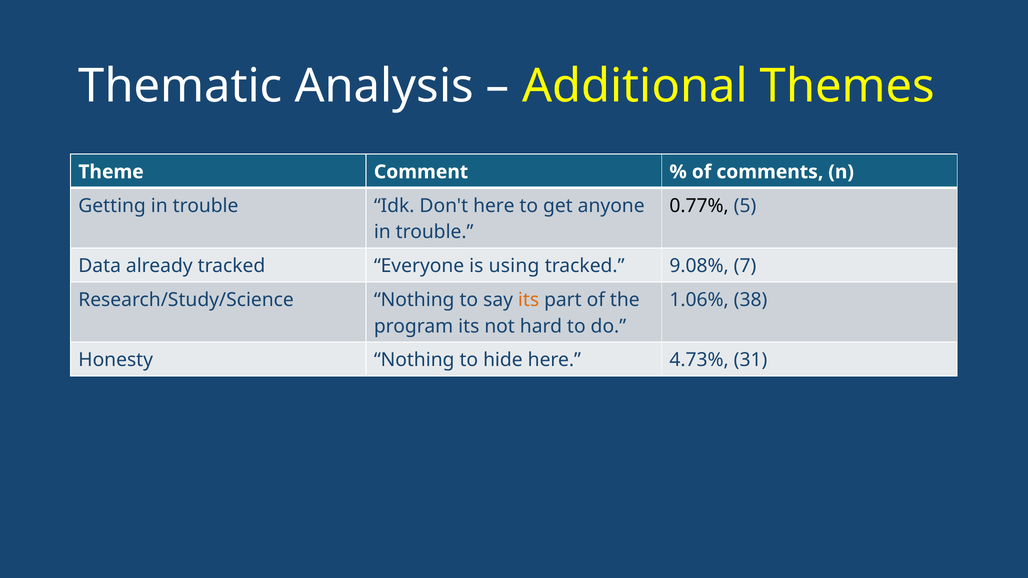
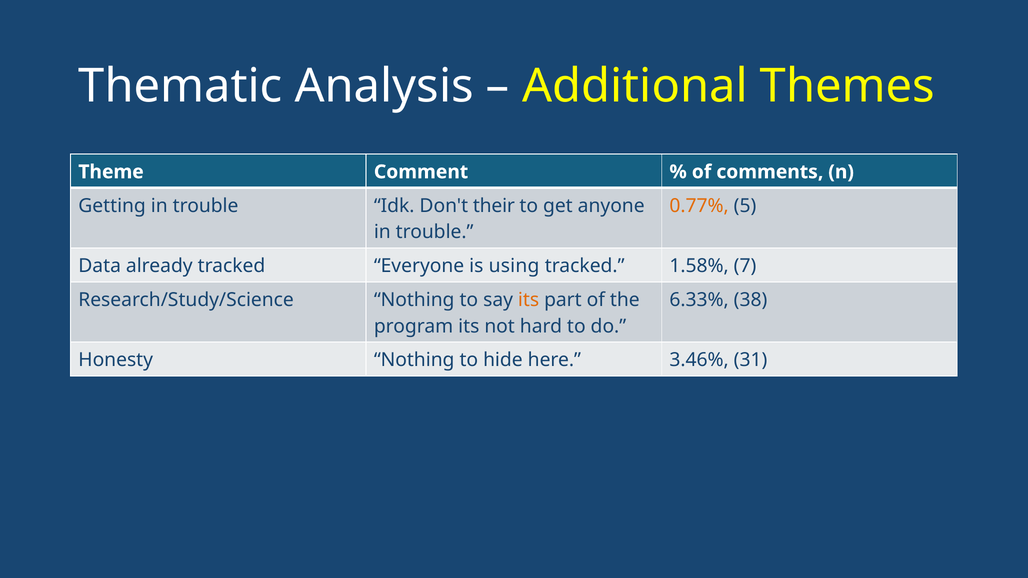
Don't here: here -> their (494, 206)
0.77% colour: black -> orange (699, 206)
9.08%: 9.08% -> 1.58% (699, 266)
1.06%: 1.06% -> 6.33% (699, 300)
4.73%: 4.73% -> 3.46% (699, 360)
